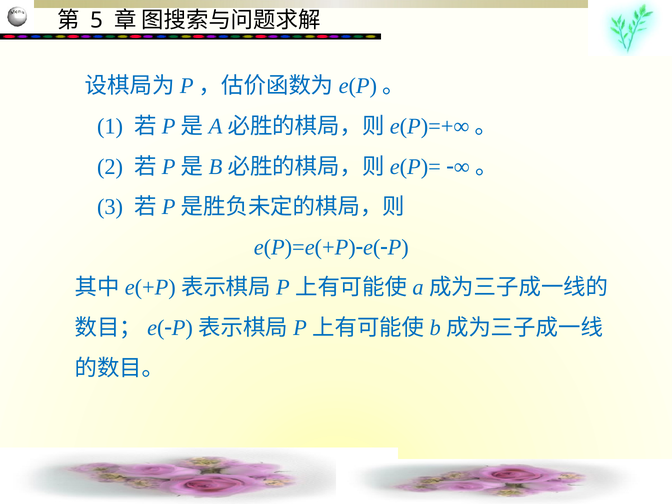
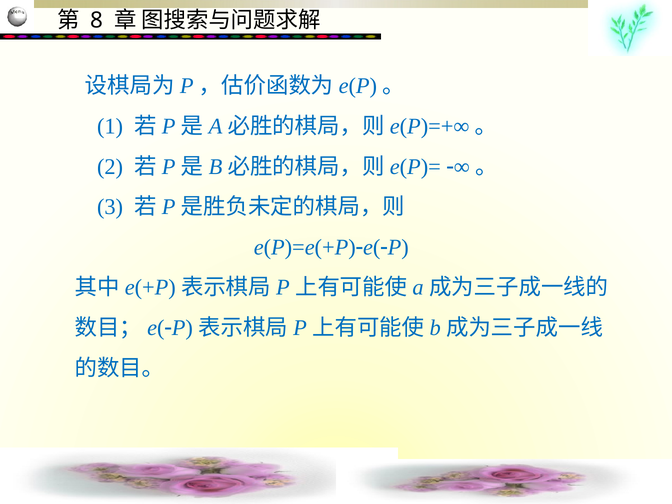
5: 5 -> 8 (96, 21)
